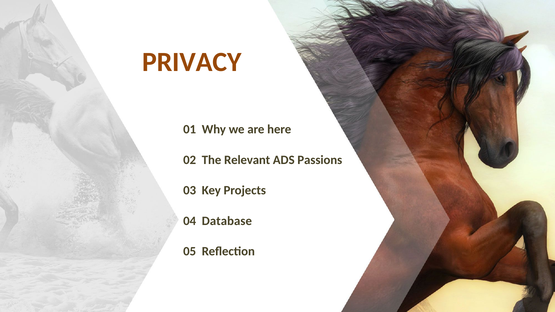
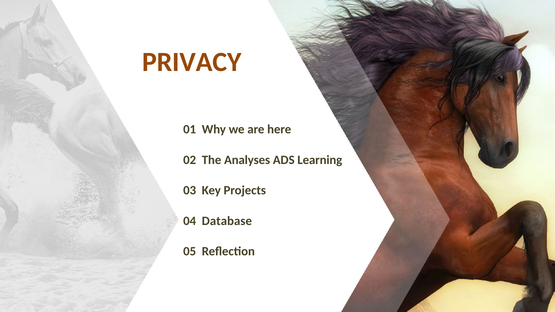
Relevant: Relevant -> Analyses (247, 160)
Passions: Passions -> Learning (320, 160)
